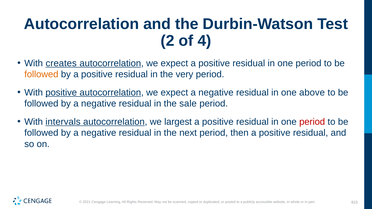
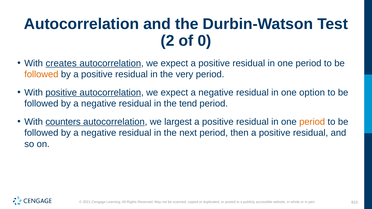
4: 4 -> 0 (204, 41)
above: above -> option (312, 93)
sale: sale -> tend (188, 104)
intervals: intervals -> counters (63, 122)
period colour: red -> orange (312, 122)
